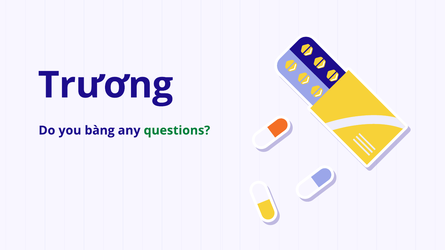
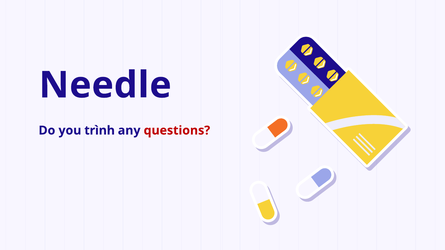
Trương: Trương -> Needle (105, 85)
bàng: bàng -> trình (100, 131)
questions colour: green -> red (177, 131)
